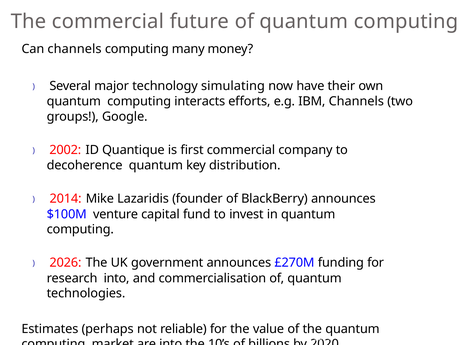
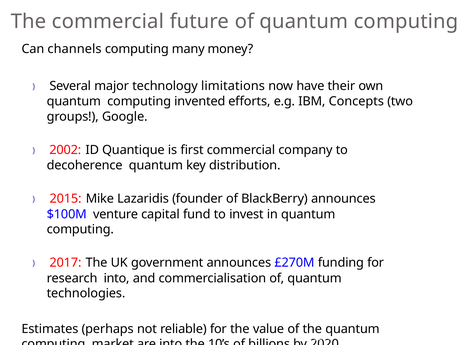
simulating: simulating -> limitations (233, 86)
interacts: interacts -> invented (200, 101)
IBM Channels: Channels -> Concepts (356, 101)
2014: 2014 -> 2015 (66, 199)
2026: 2026 -> 2017 (65, 263)
